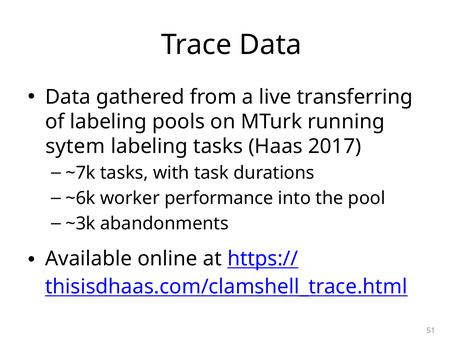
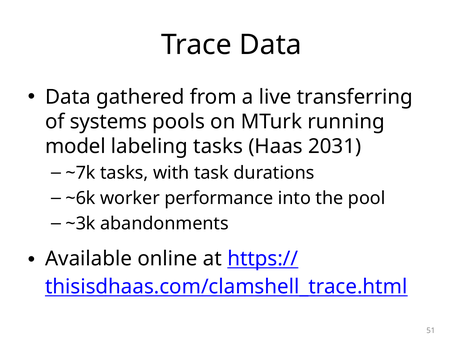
of labeling: labeling -> systems (108, 122)
sytem: sytem -> model (75, 147)
2017: 2017 -> 2031 (335, 147)
